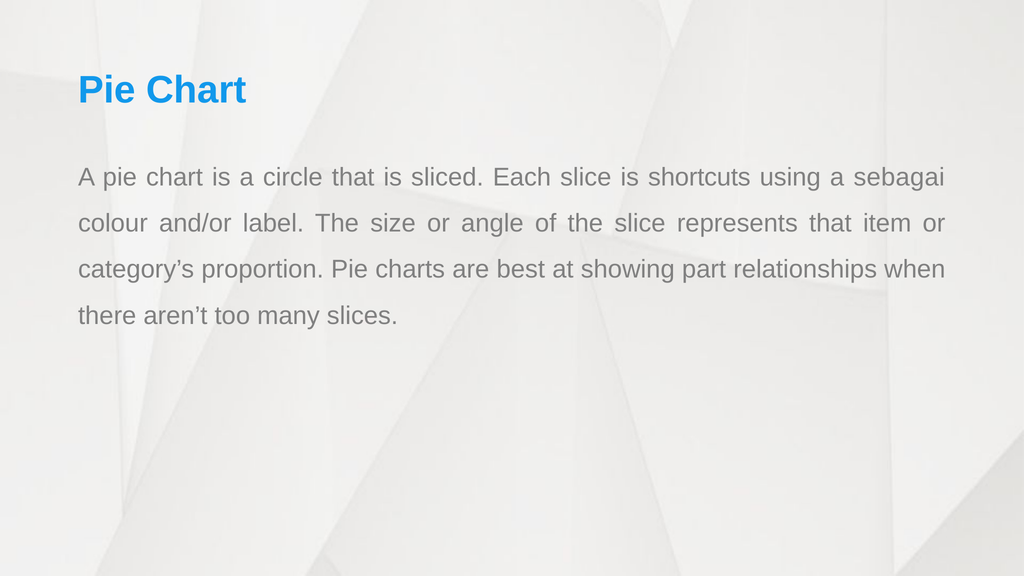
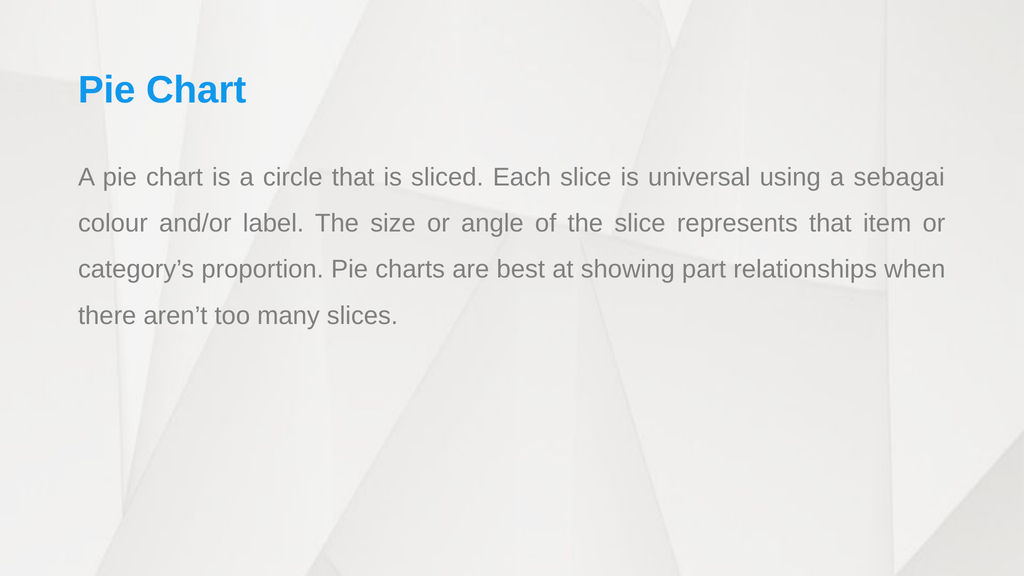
shortcuts: shortcuts -> universal (699, 177)
